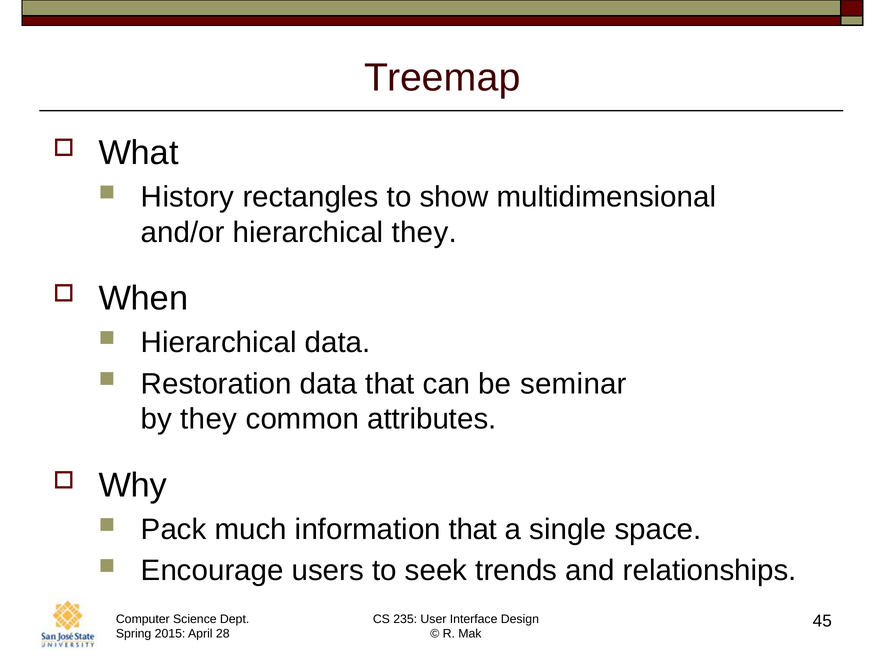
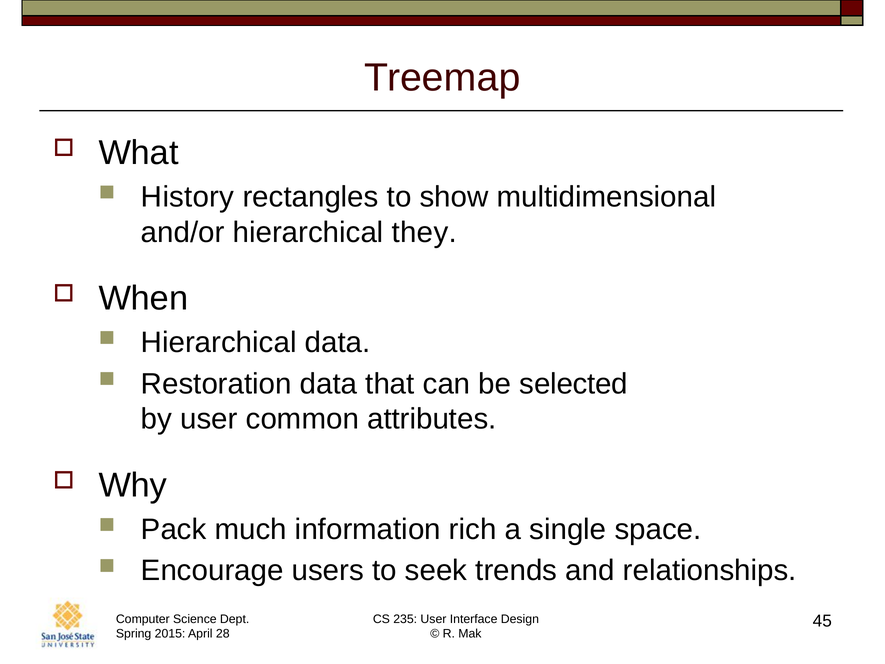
seminar: seminar -> selected (574, 384)
by they: they -> user (209, 419)
information that: that -> rich (473, 529)
